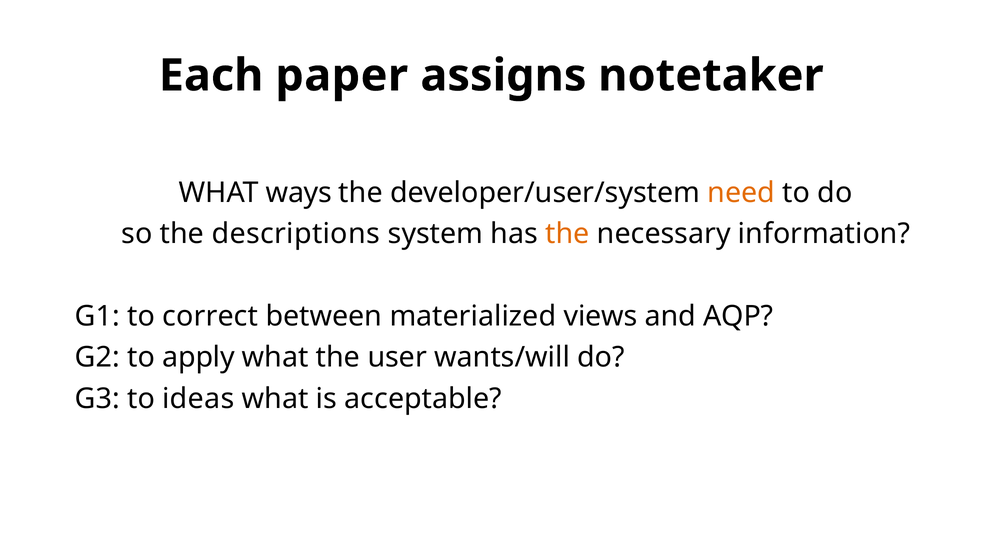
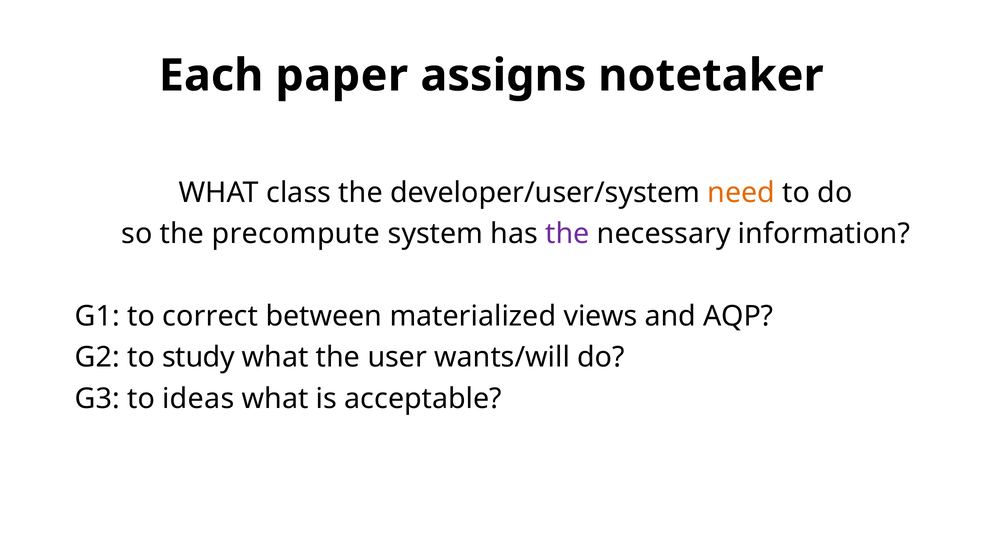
ways: ways -> class (299, 193)
descriptions: descriptions -> precompute (296, 234)
the colour: orange -> purple (567, 234)
apply: apply -> study (199, 357)
